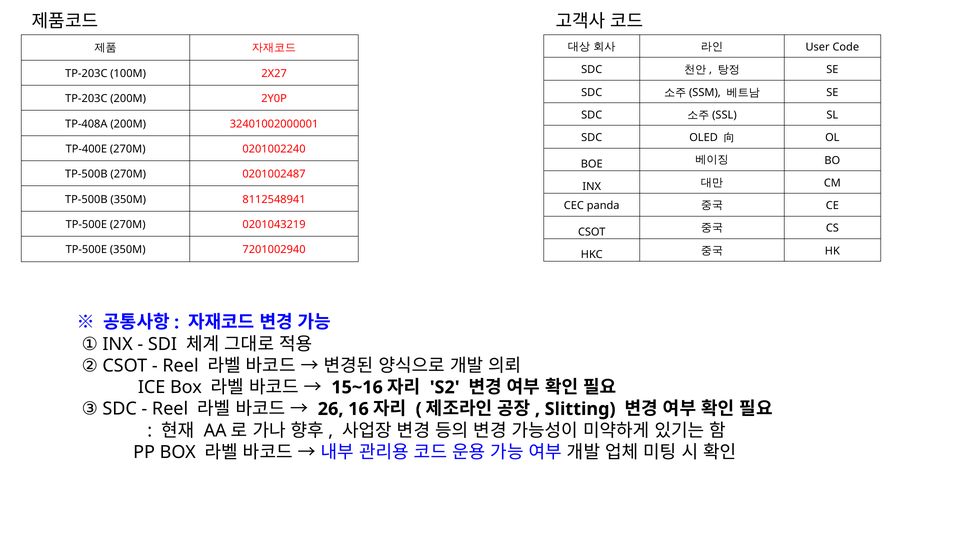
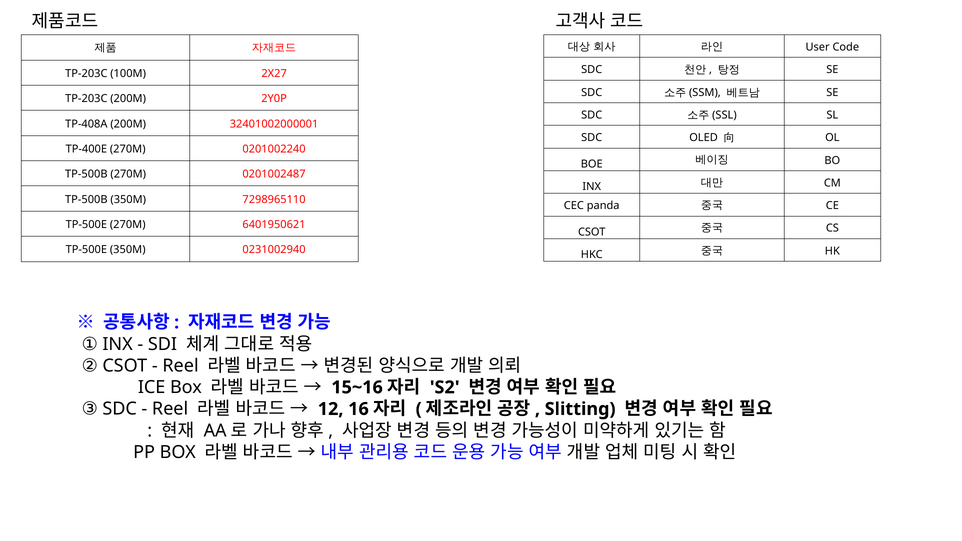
8112548941: 8112548941 -> 7298965110 (274, 199)
0201043219: 0201043219 -> 6401950621 (274, 225)
7201002940: 7201002940 -> 0231002940 (274, 250)
26: 26 -> 12 (331, 409)
